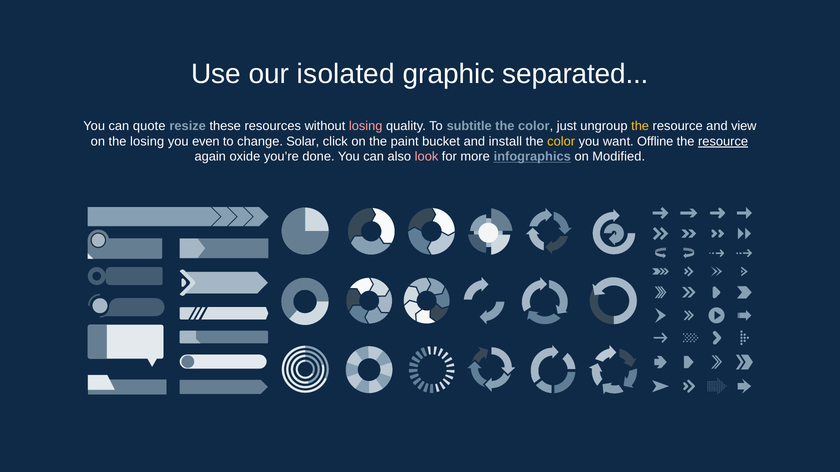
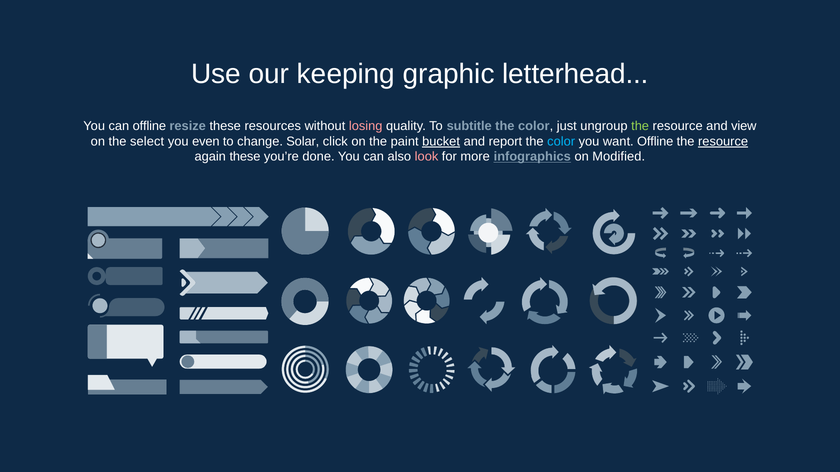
isolated: isolated -> keeping (346, 74)
separated: separated -> letterhead (575, 74)
can quote: quote -> offline (149, 126)
the colour: yellow -> light green (640, 126)
the losing: losing -> select (147, 142)
bucket underline: none -> present (441, 142)
install: install -> report (505, 142)
color colour: yellow -> light blue (561, 142)
again oxide: oxide -> these (245, 157)
